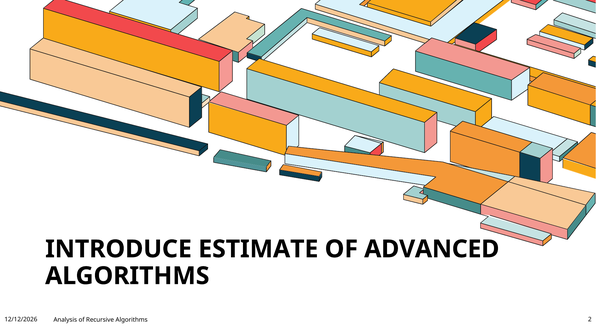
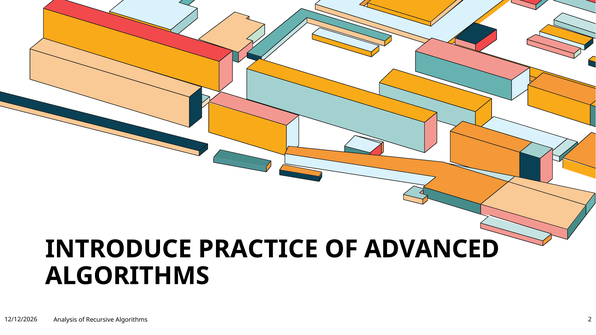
ESTIMATE: ESTIMATE -> PRACTICE (258, 249)
